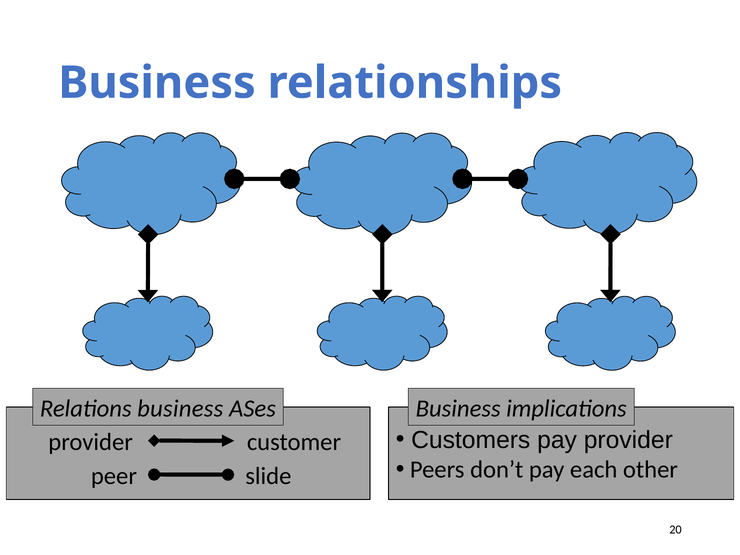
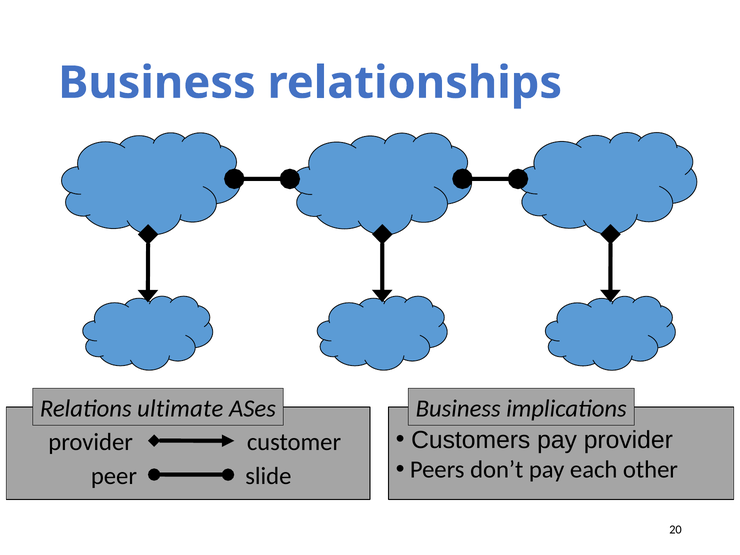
Relations business: business -> ultimate (180, 409)
